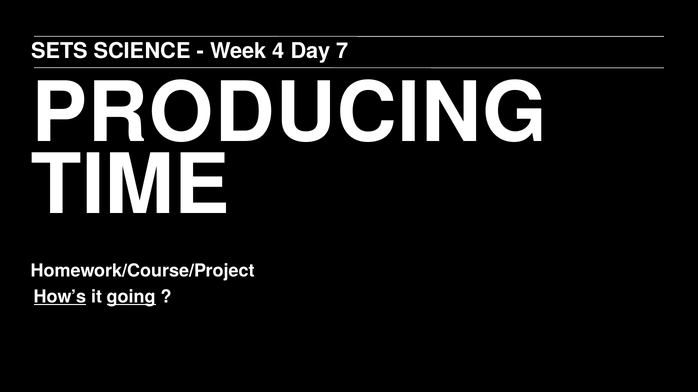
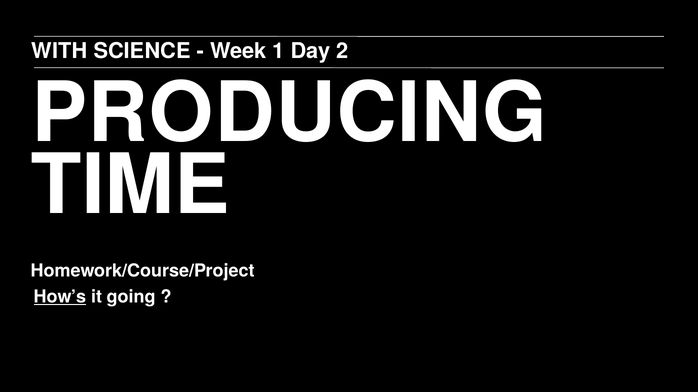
SETS: SETS -> WITH (59, 51)
4: 4 -> 1 (278, 51)
7: 7 -> 2 (342, 51)
going underline: present -> none (131, 297)
